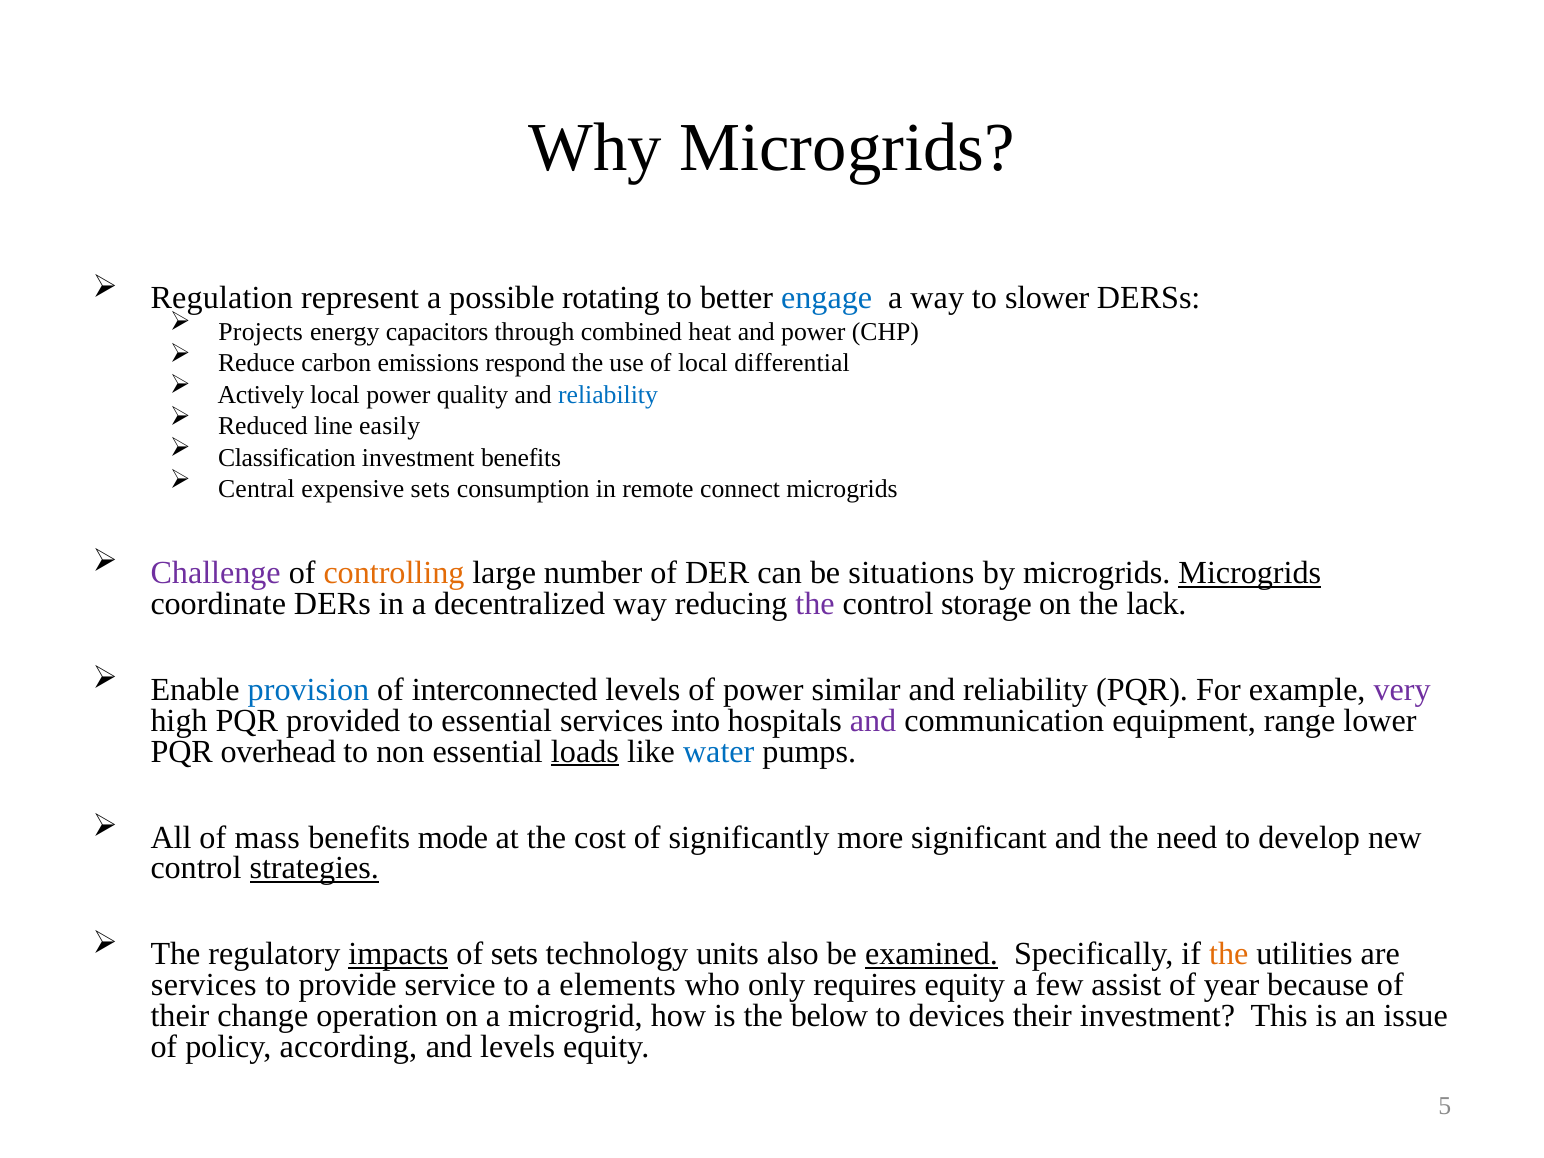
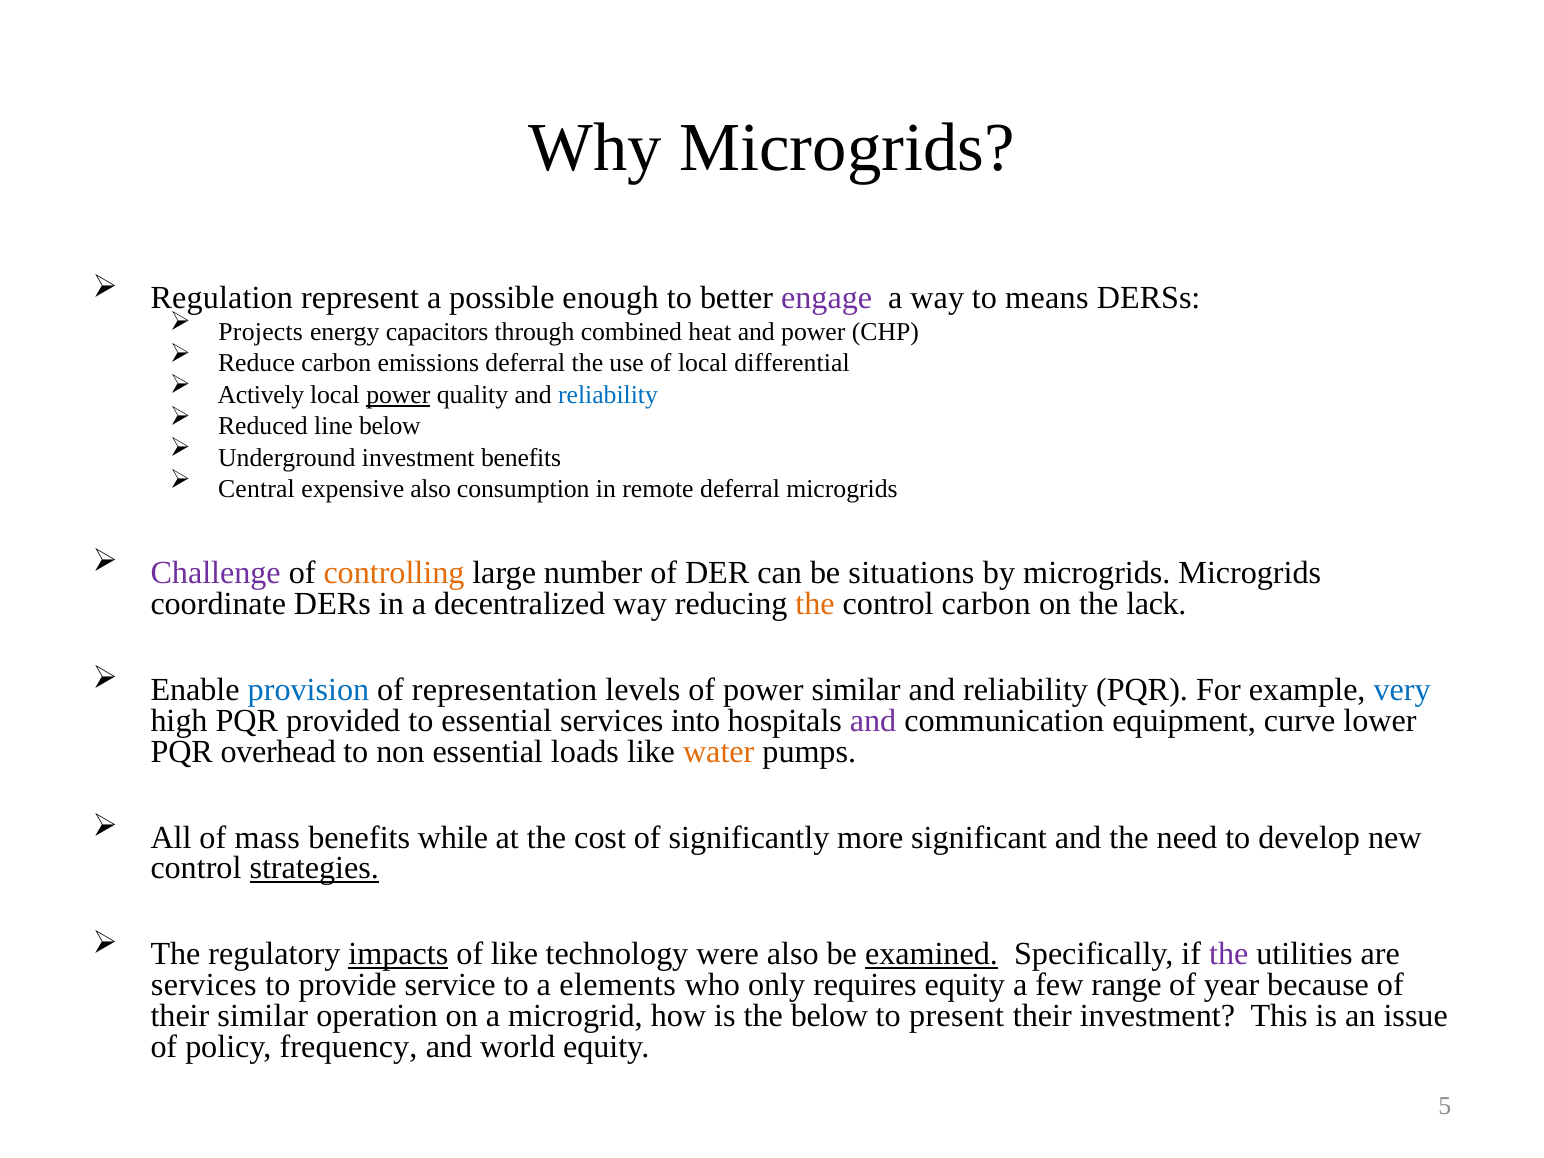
rotating: rotating -> enough (611, 298)
engage colour: blue -> purple (827, 298)
slower: slower -> means (1047, 298)
emissions respond: respond -> deferral (525, 363)
power underline: none -> present (398, 395)
line easily: easily -> below (390, 426)
Classification: Classification -> Underground (287, 458)
expensive sets: sets -> also (431, 489)
remote connect: connect -> deferral (740, 489)
Microgrids underline: present -> none (1250, 573)
the colour: purple -> orange (815, 604)
control storage: storage -> carbon (986, 604)
interconnected: interconnected -> representation (505, 690)
very colour: purple -> blue (1402, 690)
range: range -> curve (1300, 721)
loads underline: present -> none (585, 752)
water colour: blue -> orange (719, 752)
mode: mode -> while (453, 837)
of sets: sets -> like (514, 954)
units: units -> were (728, 954)
the colour: orange -> purple (1229, 954)
assist: assist -> range (1127, 985)
their change: change -> similar (263, 1016)
devices: devices -> present (957, 1016)
according: according -> frequency (348, 1047)
and levels: levels -> world (518, 1047)
